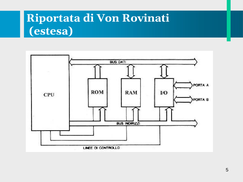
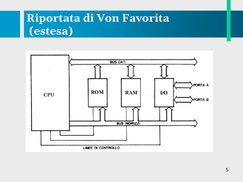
Rovinati: Rovinati -> Favorita (146, 18)
